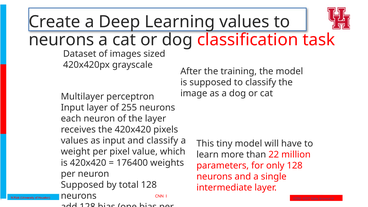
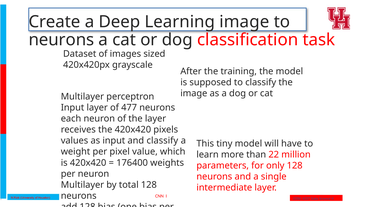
Learning values: values -> image (244, 22)
255: 255 -> 477 (129, 107)
Supposed: Supposed -> Multilayer (82, 185)
